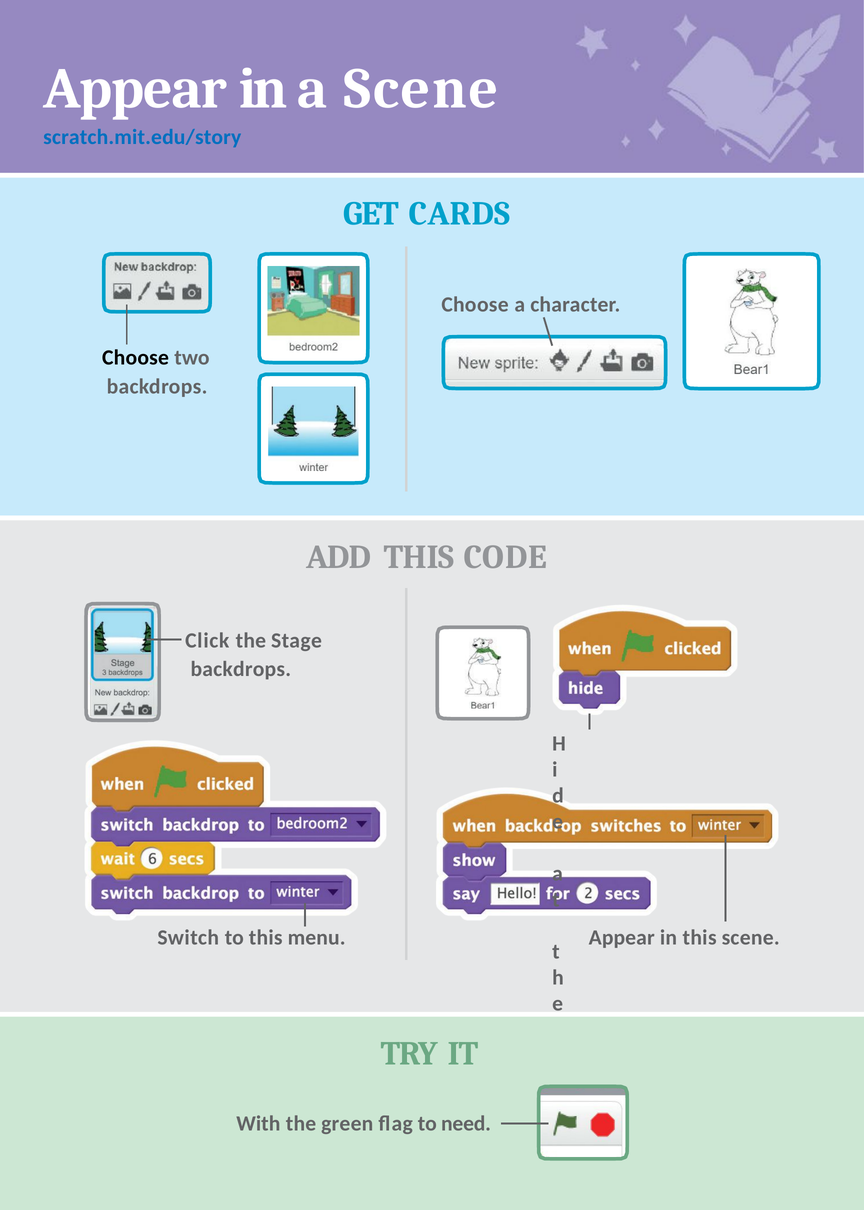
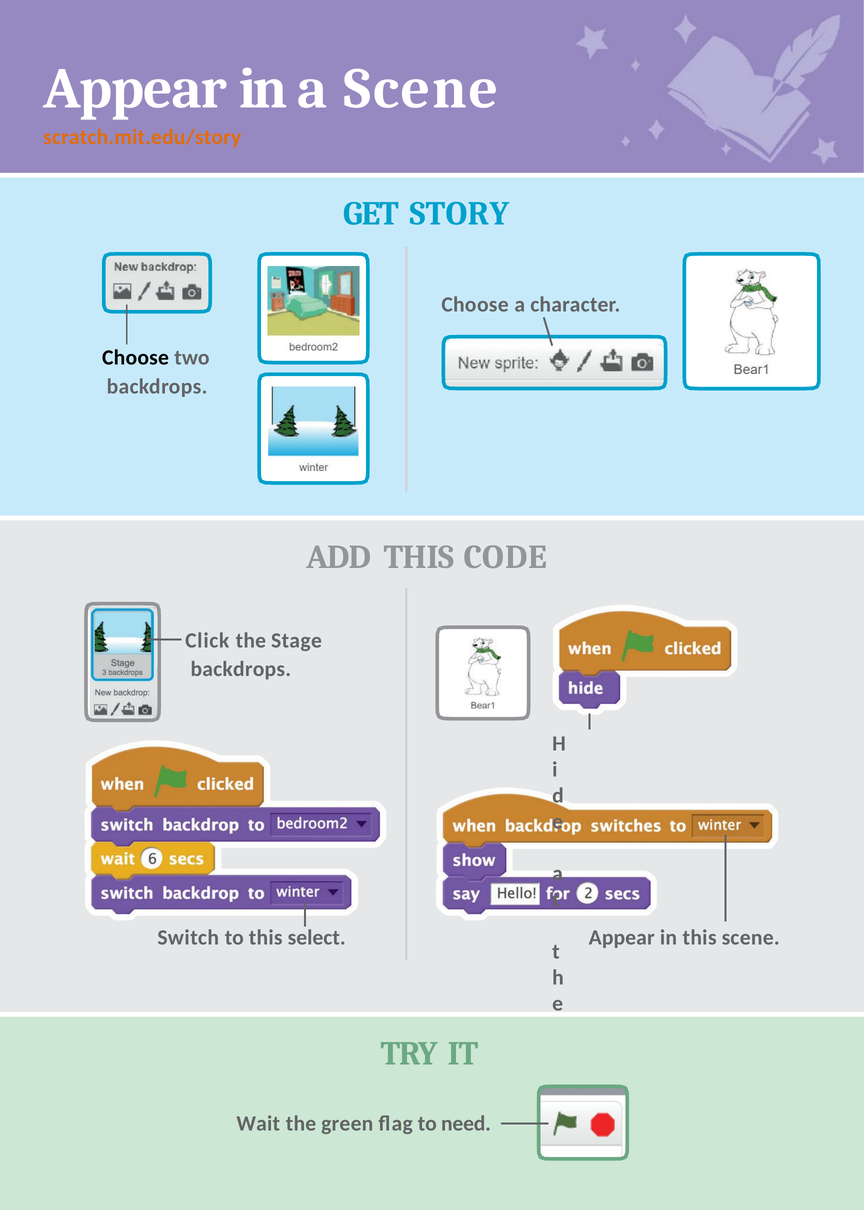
scratch.mit.edu/story colour: blue -> orange (142, 137)
CARDS: CARDS -> STORY (460, 213)
menu: menu -> select (317, 938)
With: With -> Wait (258, 1123)
